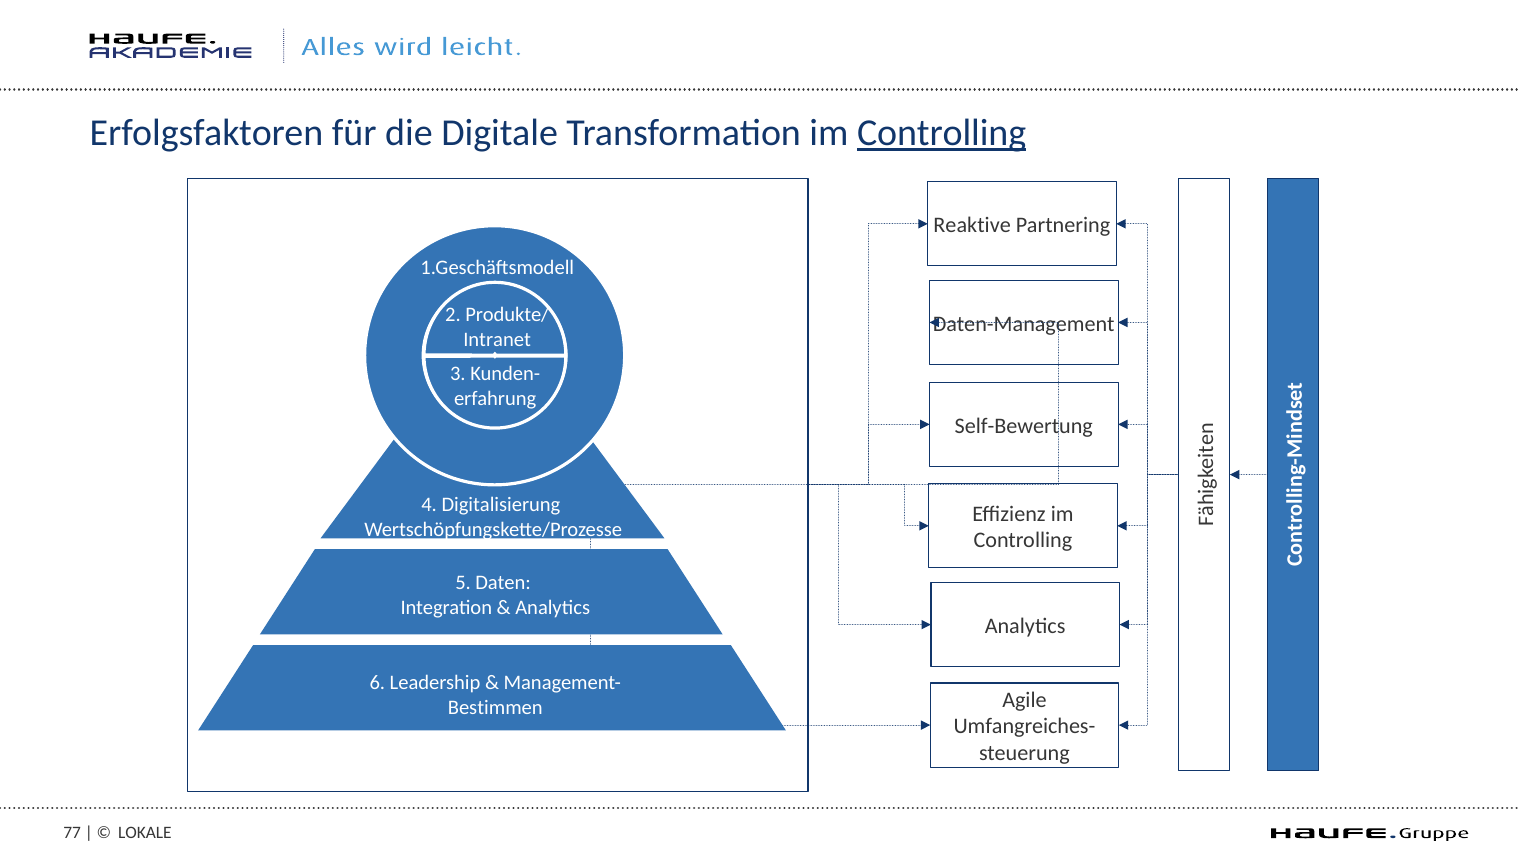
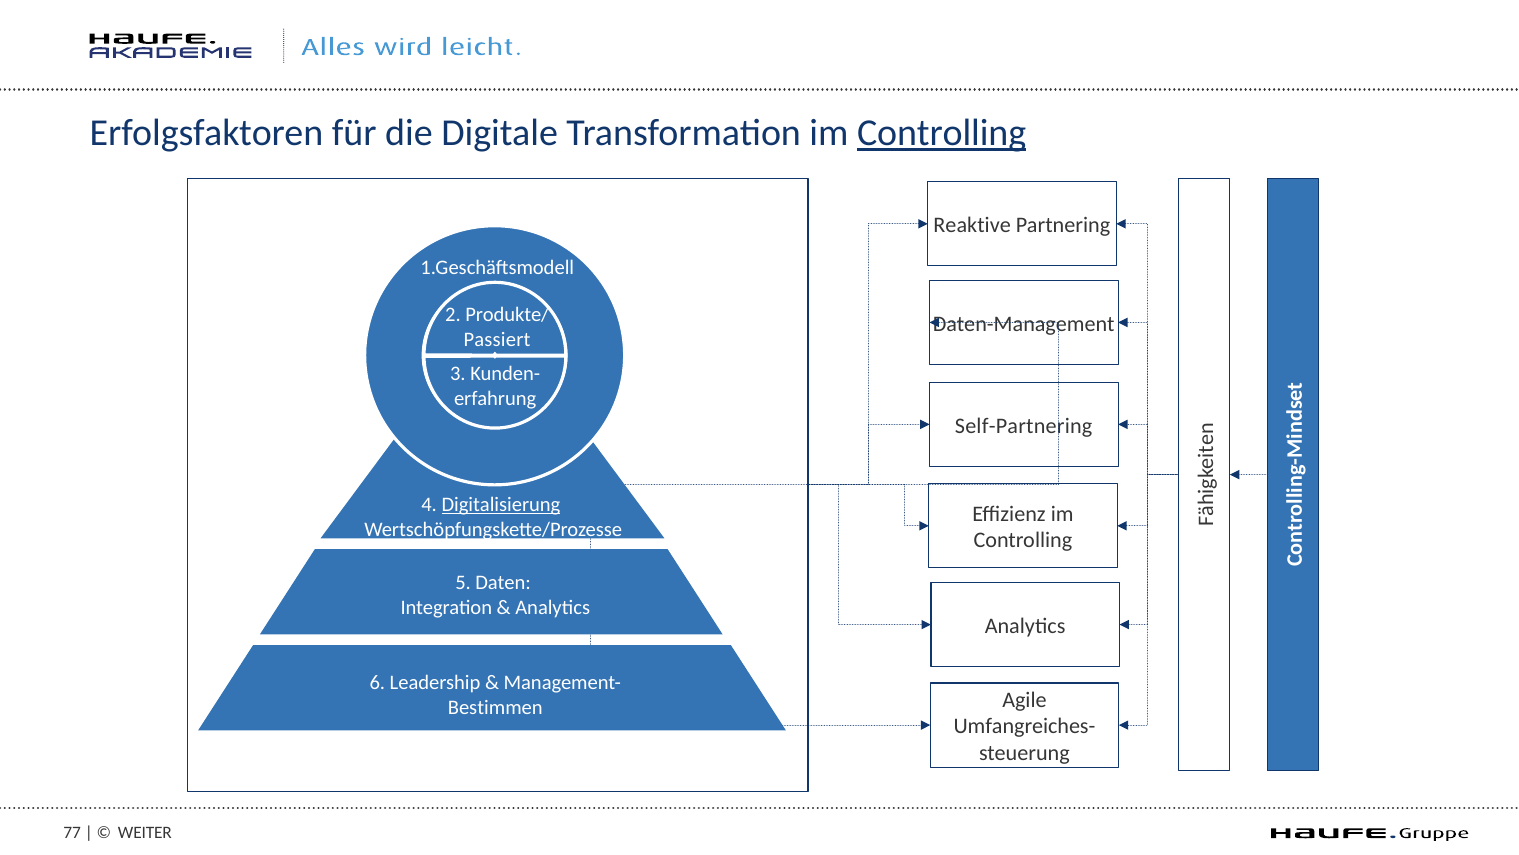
Intranet: Intranet -> Passiert (497, 339)
Self-Bewertung: Self-Bewertung -> Self-Partnering (1024, 426)
Digitalisierung underline: none -> present (501, 504)
LOKALE: LOKALE -> WEITER (145, 832)
